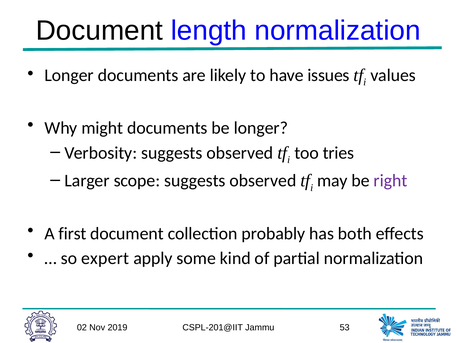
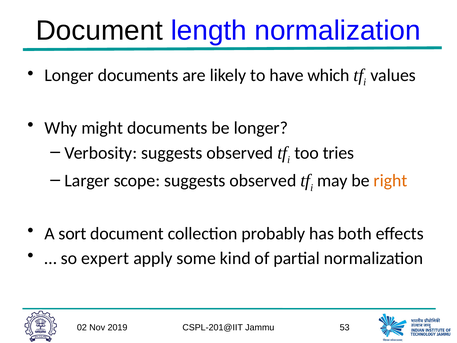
issues: issues -> which (329, 75)
right colour: purple -> orange (390, 181)
first: first -> sort (73, 233)
